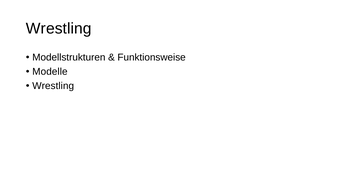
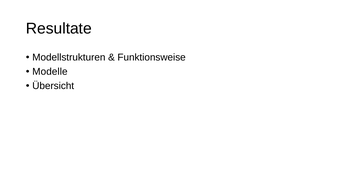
Wrestling: Wrestling -> Resultate (59, 29)
Wrestling: Wrestling -> Übersicht (53, 86)
